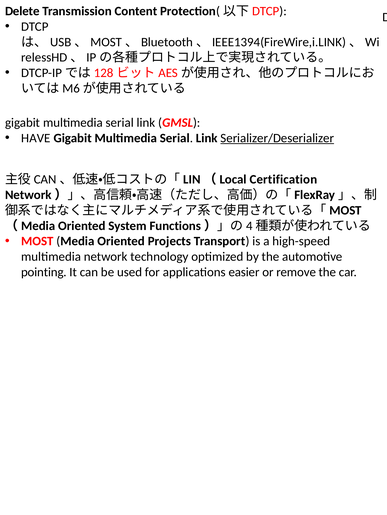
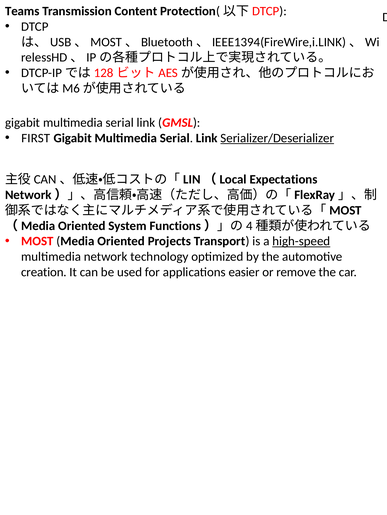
Delete: Delete -> Teams (22, 11)
HAVE: HAVE -> FIRST (36, 138)
Certification: Certification -> Expectations (284, 180)
high-speed underline: none -> present (301, 242)
pointing: pointing -> creation (44, 273)
